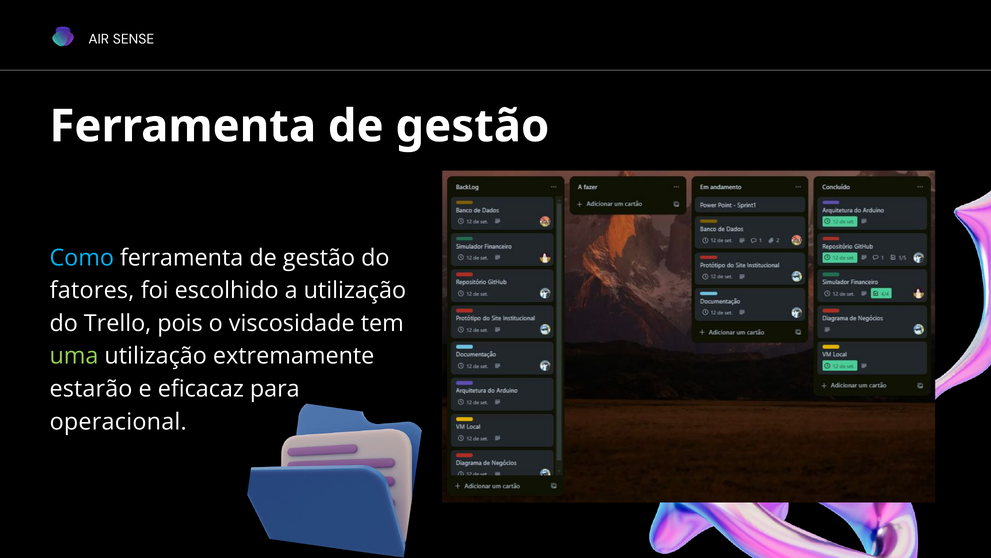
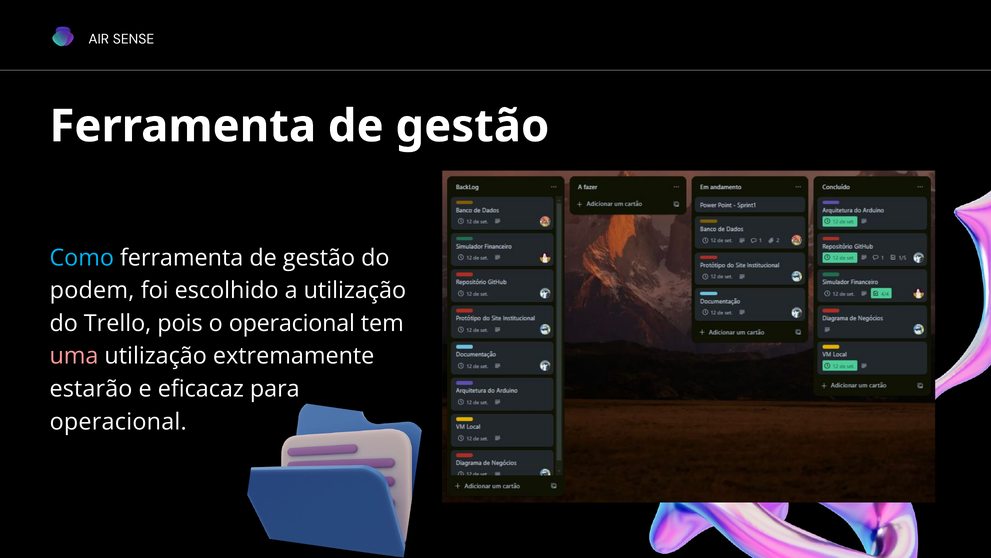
fatores: fatores -> podem (92, 290)
o viscosidade: viscosidade -> operacional (292, 323)
uma colour: light green -> pink (74, 356)
